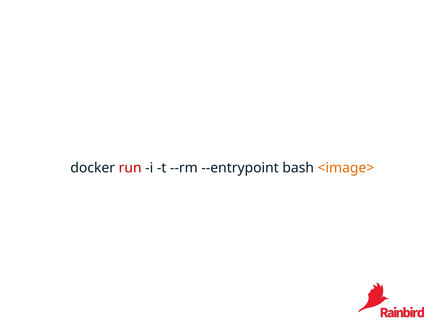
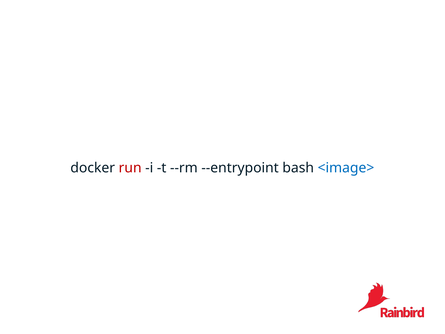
<image> colour: orange -> blue (346, 168)
